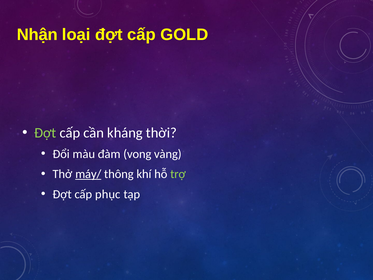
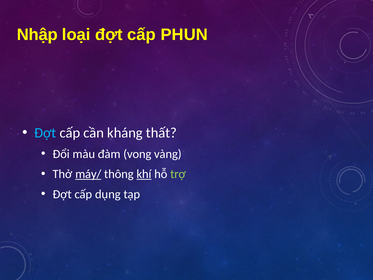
Nhận: Nhận -> Nhập (37, 35)
GOLD: GOLD -> PHUN (184, 35)
Đợt colour: light green -> light blue (45, 133)
thời: thời -> thất (161, 133)
khí underline: none -> present (144, 174)
phục: phục -> dụng (108, 194)
